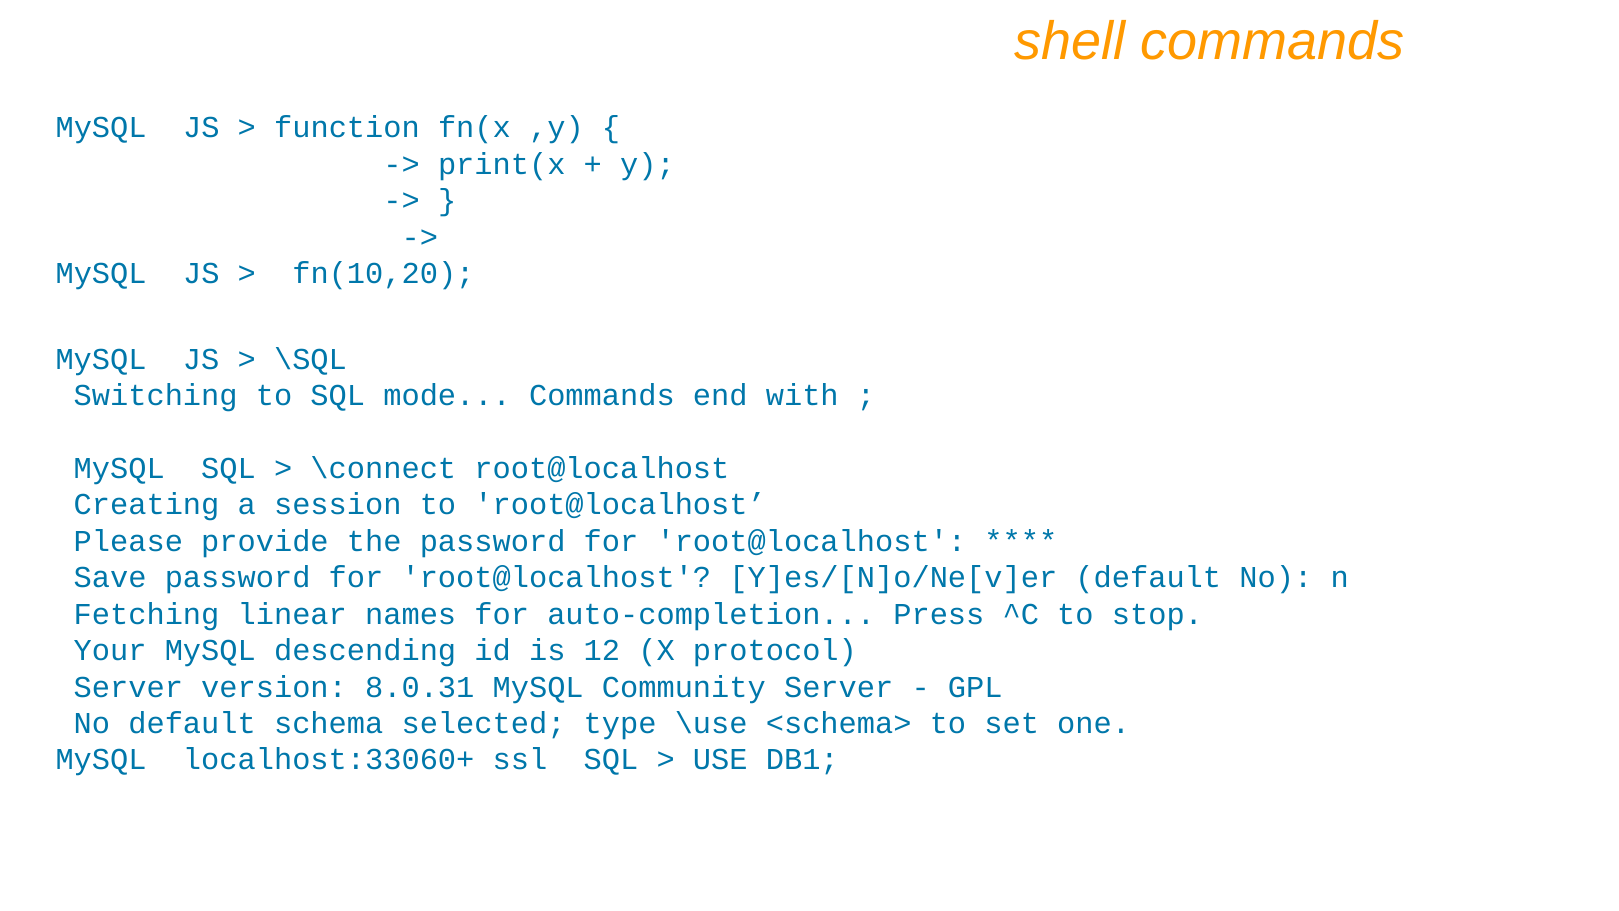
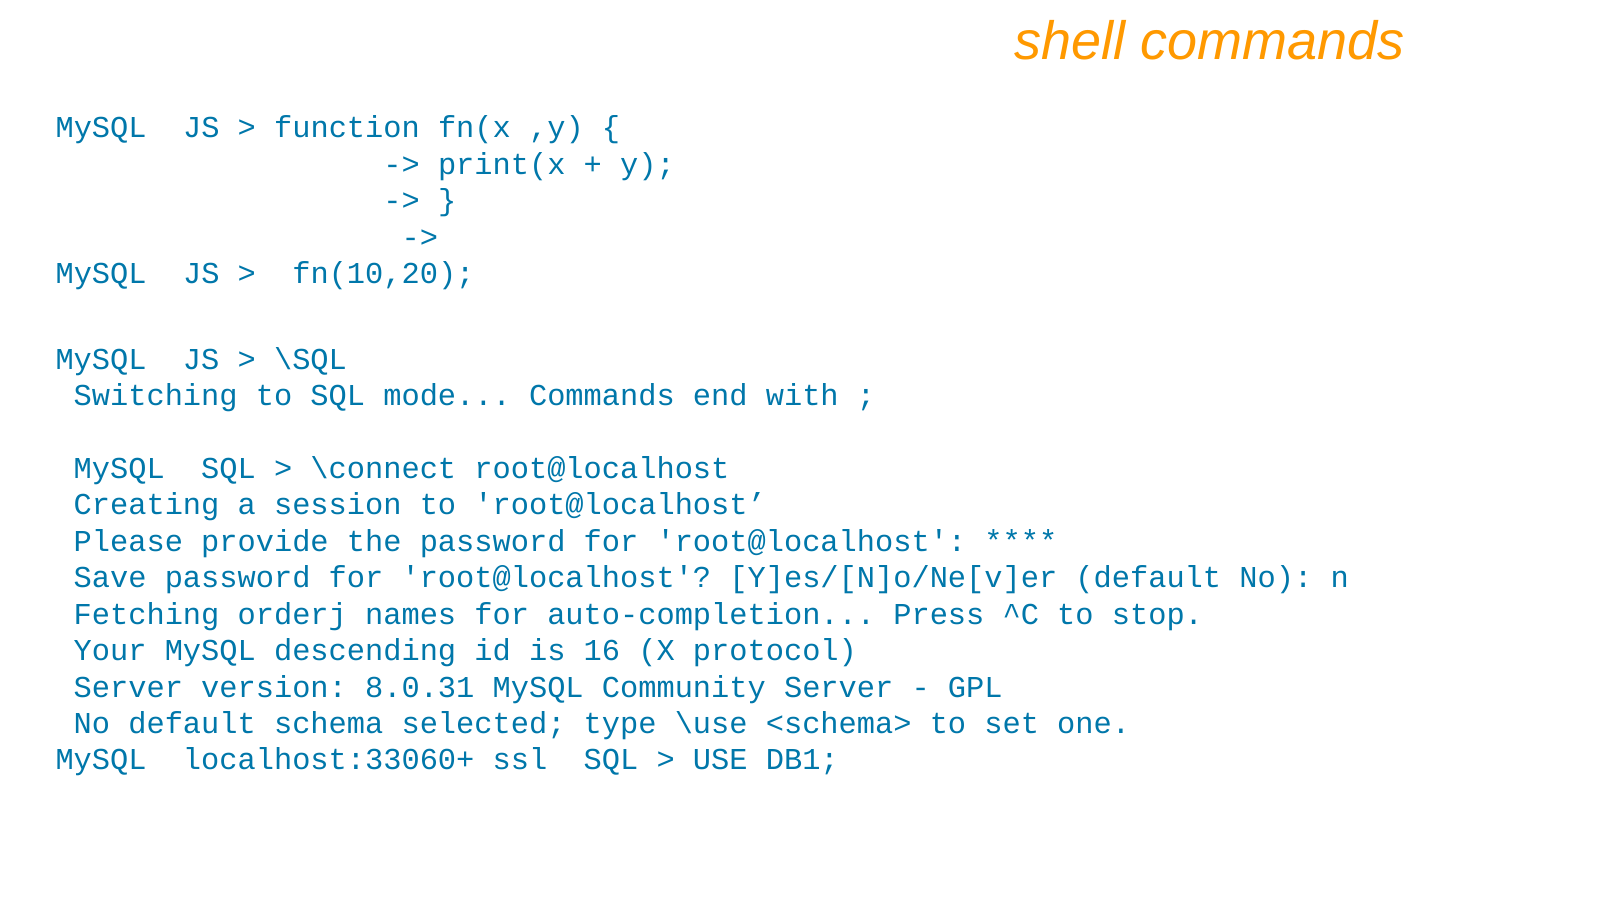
linear: linear -> orderj (292, 614)
12: 12 -> 16 (602, 650)
